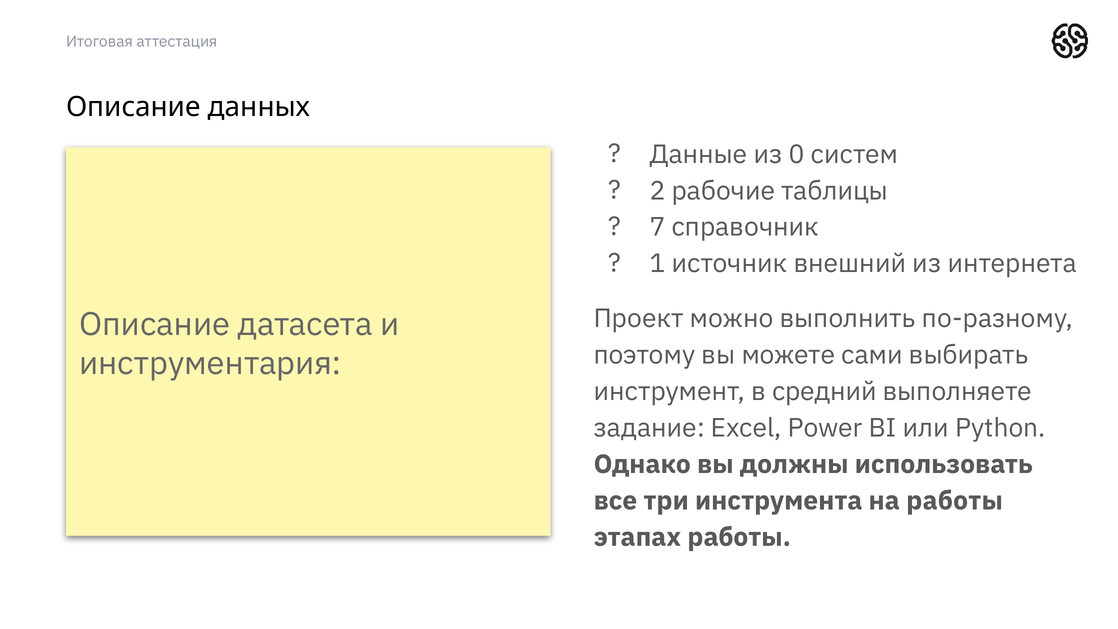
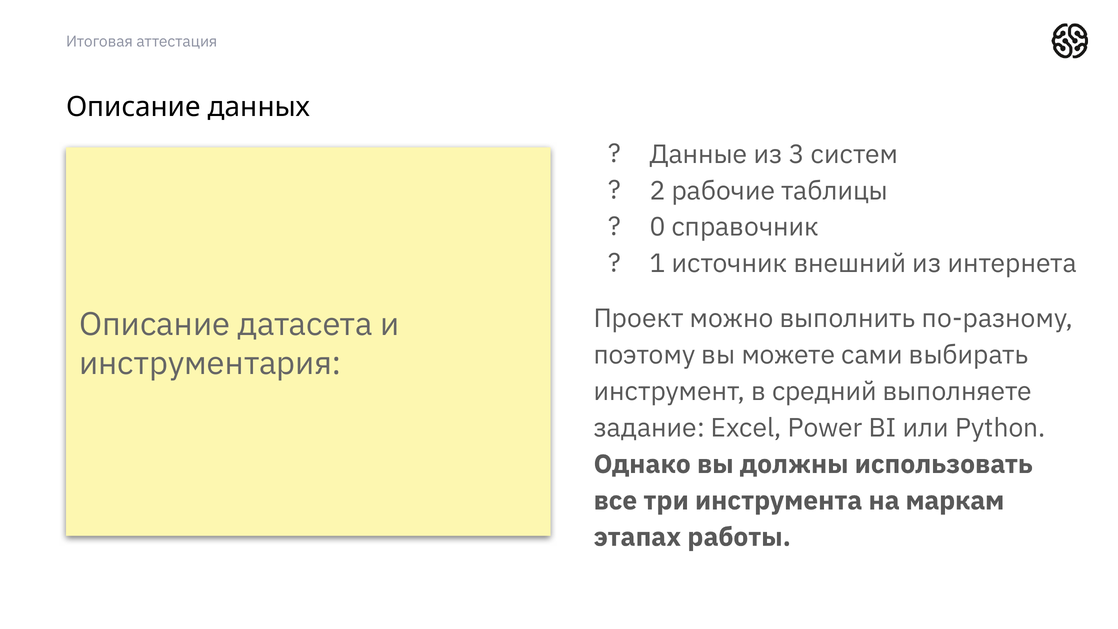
0: 0 -> 3 (797, 154)
7: 7 -> 0 (657, 227)
на работы: работы -> маркам (955, 501)
